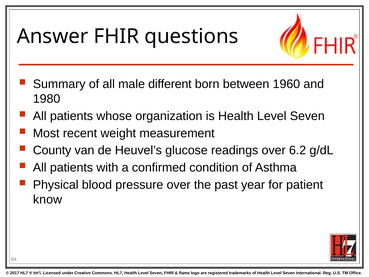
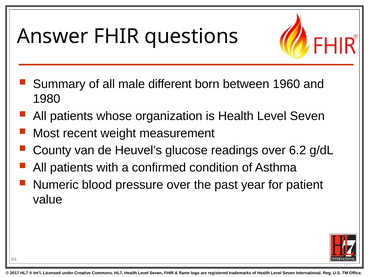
Physical: Physical -> Numeric (56, 185)
know: know -> value (48, 199)
